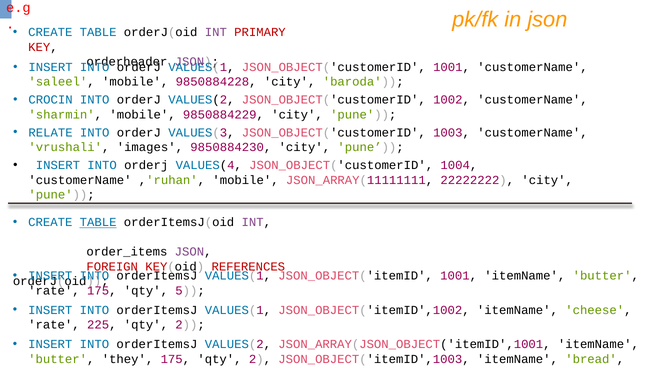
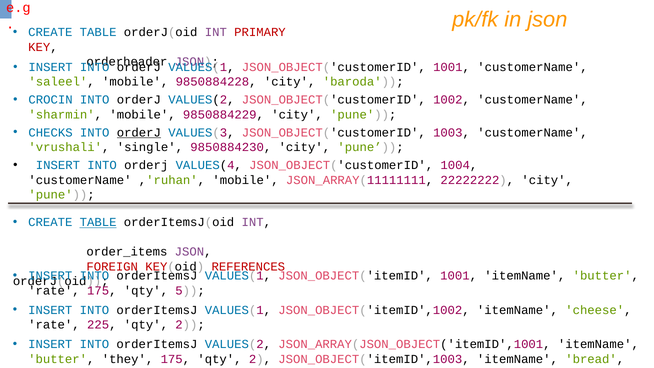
RELATE: RELATE -> CHECKS (51, 132)
orderJ underline: none -> present (139, 132)
images: images -> single (150, 147)
